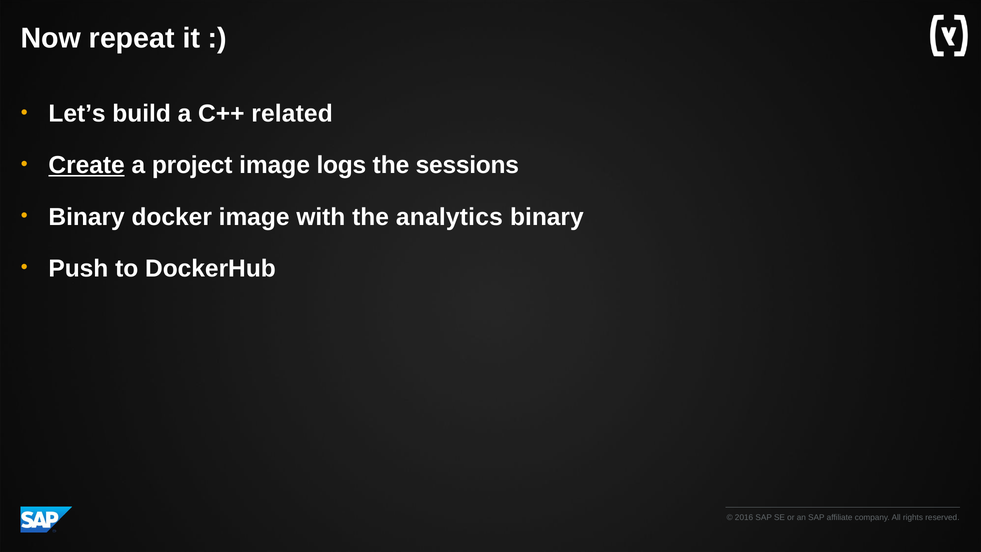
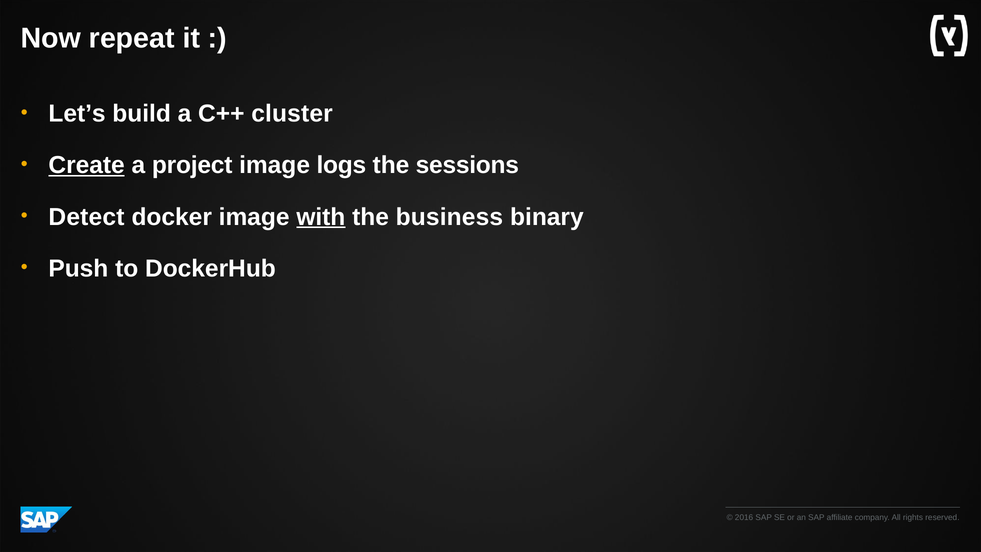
related: related -> cluster (292, 114)
Binary: Binary -> Detect (86, 217)
with underline: none -> present (321, 217)
analytics: analytics -> business (449, 217)
